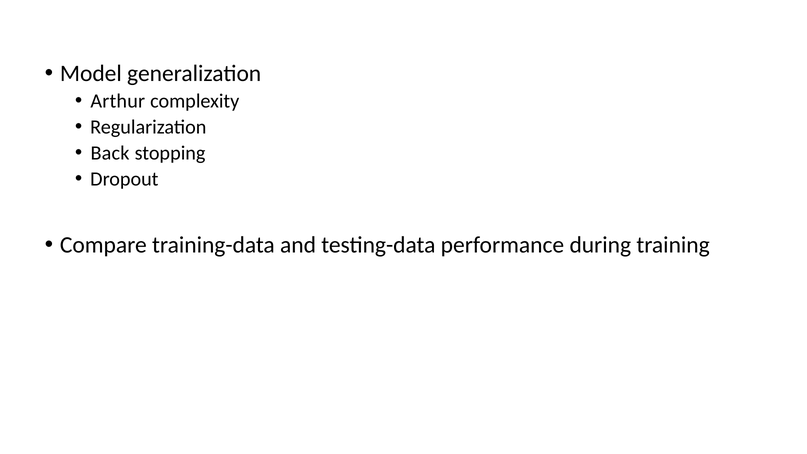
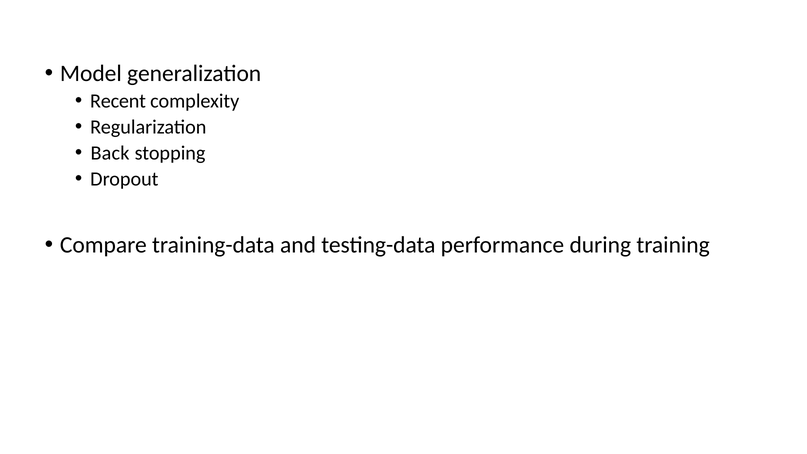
Arthur: Arthur -> Recent (118, 101)
